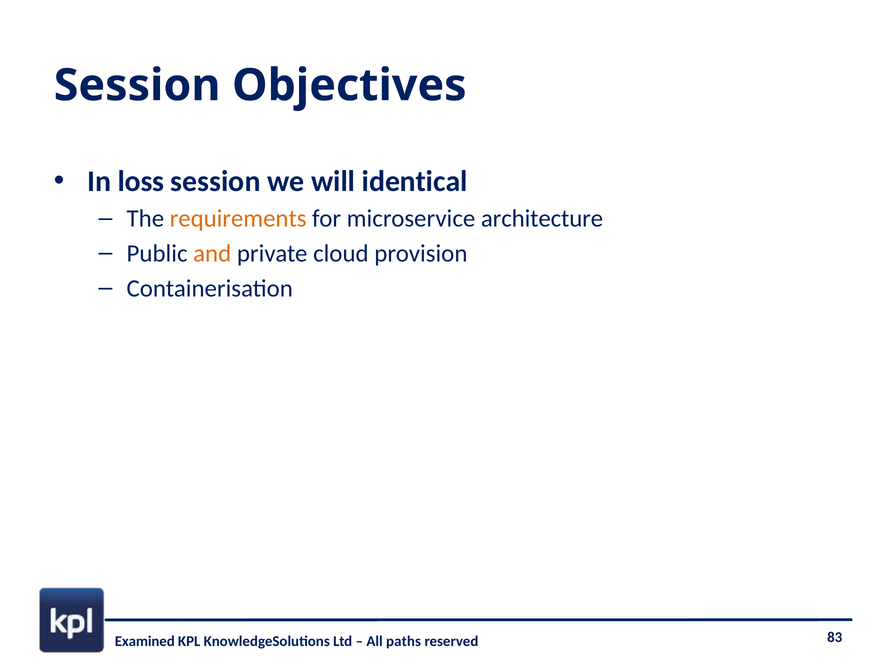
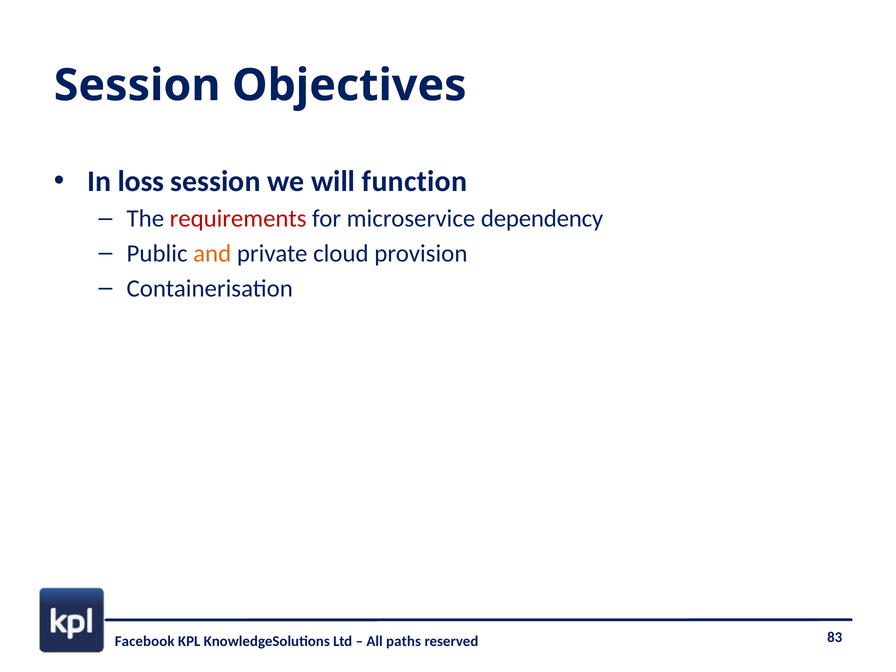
identical: identical -> function (415, 181)
requirements colour: orange -> red (238, 219)
architecture: architecture -> dependency (542, 219)
Examined: Examined -> Facebook (145, 642)
